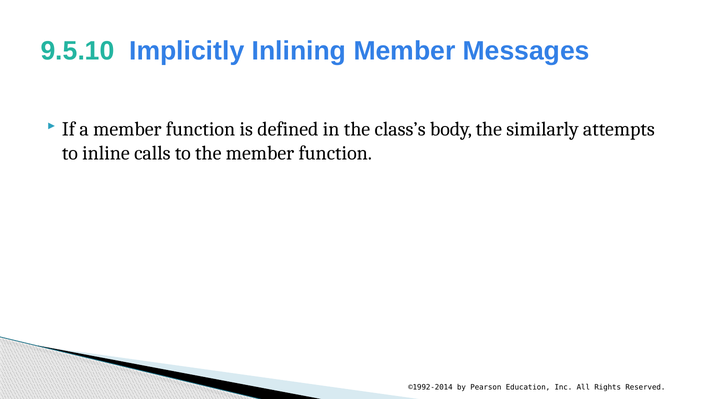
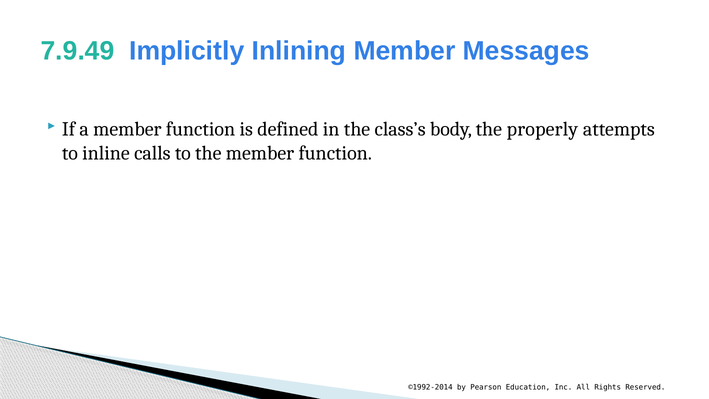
9.5.10: 9.5.10 -> 7.9.49 (78, 51)
similarly: similarly -> properly (542, 129)
